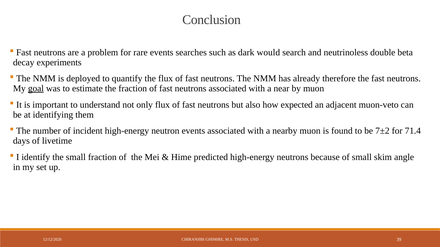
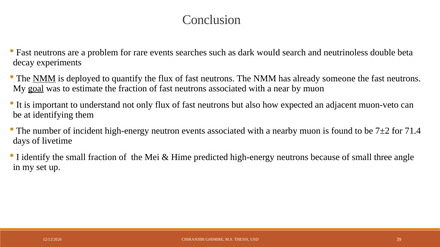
NMM underline: none -> present (44, 79)
therefore: therefore -> someone (339, 79)
skim: skim -> three (383, 157)
